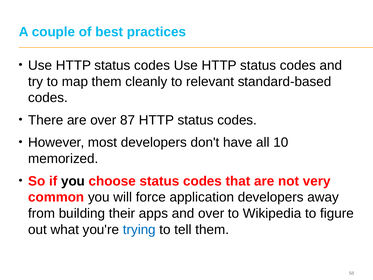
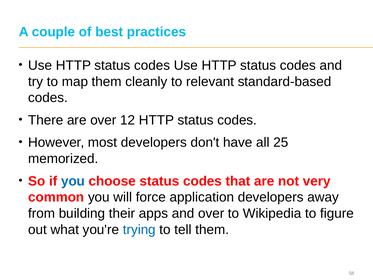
87: 87 -> 12 (128, 120)
10: 10 -> 25 (281, 142)
you colour: black -> blue (73, 181)
